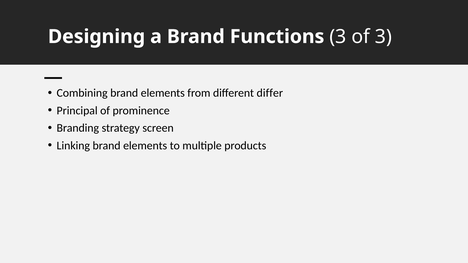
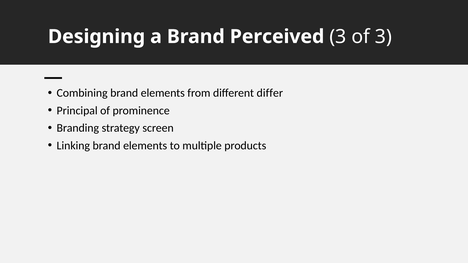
Functions: Functions -> Perceived (277, 37)
